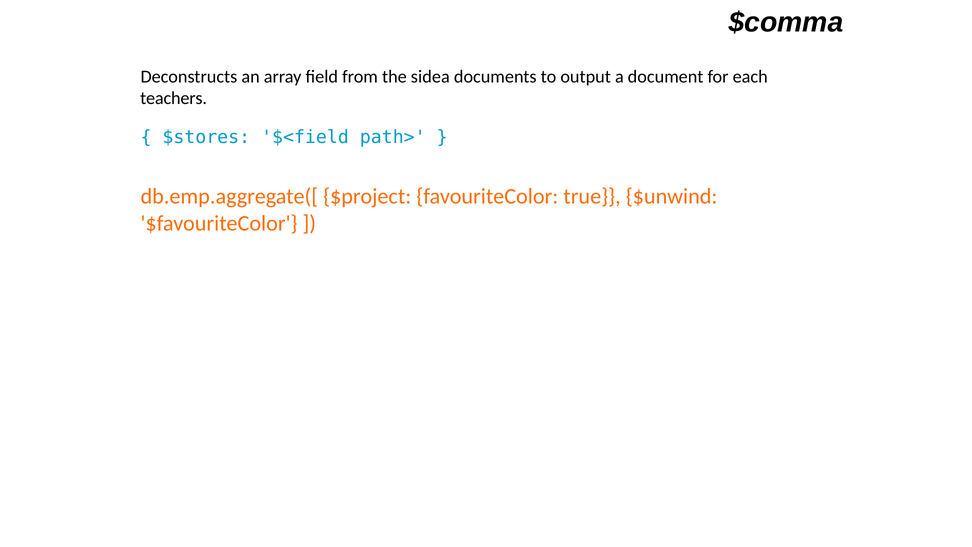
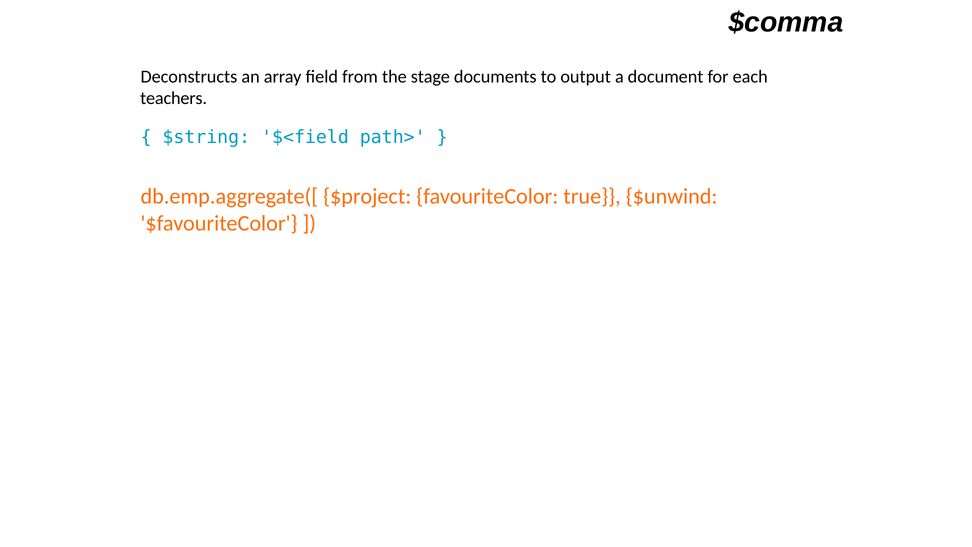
sidea: sidea -> stage (430, 77)
$stores: $stores -> $string (206, 137)
